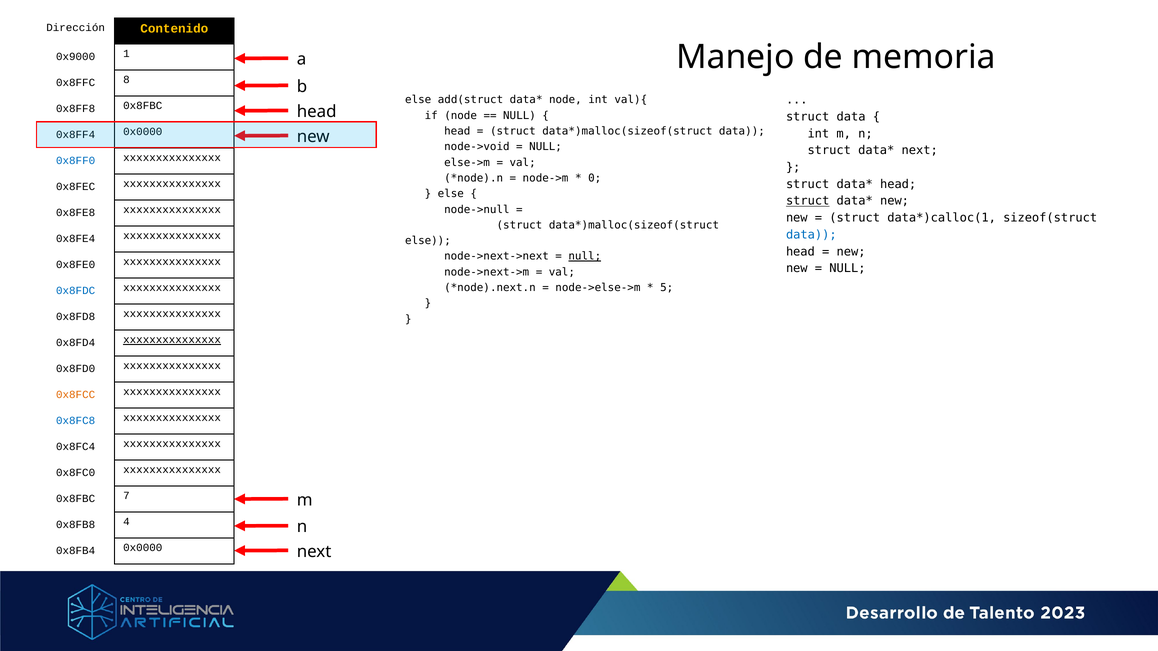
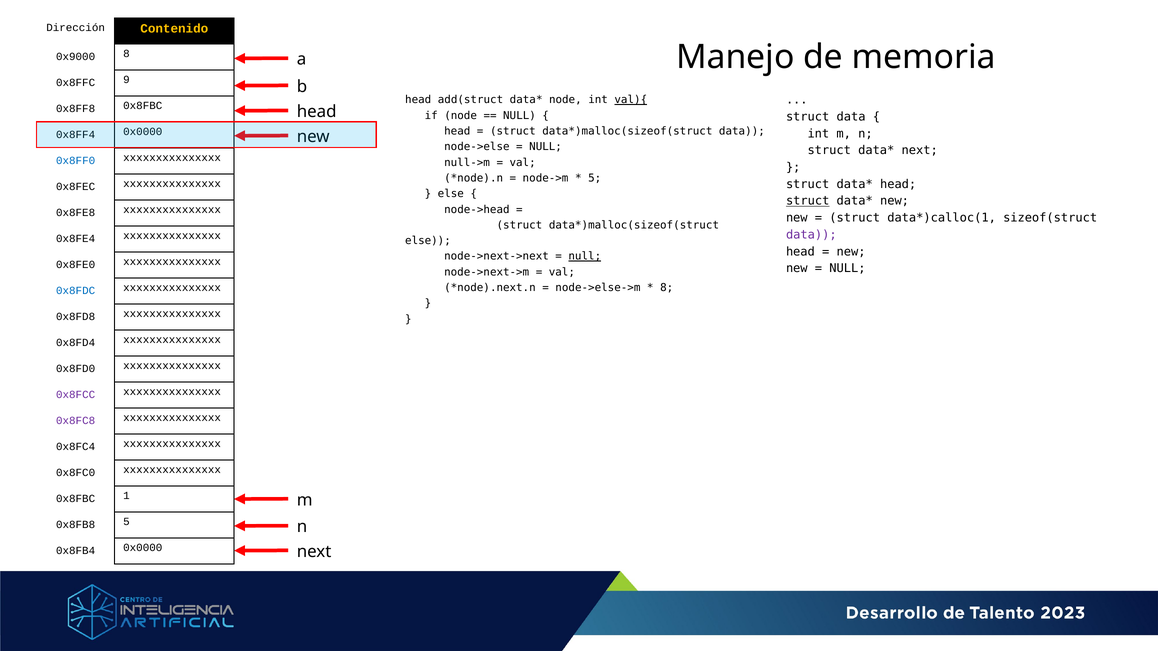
0x9000 1: 1 -> 8 (126, 54)
8: 8 -> 9 (126, 80)
else: else -> head (418, 100)
val){ underline: none -> present (631, 100)
node->void: node->void -> node->else (477, 147)
else->m: else->m -> null->m (467, 163)
0: 0 -> 5 (595, 178)
node->null: node->null -> node->head (477, 210)
data colour: blue -> purple (811, 235)
5: 5 -> 8 (667, 288)
xxxxxxxxxxxxxxx underline: present -> none (172, 340)
0x8FCC colour: orange -> purple (76, 395)
0x8FC8 colour: blue -> purple (76, 421)
7: 7 -> 1 (126, 496)
0x8FB8 4: 4 -> 5 (126, 522)
